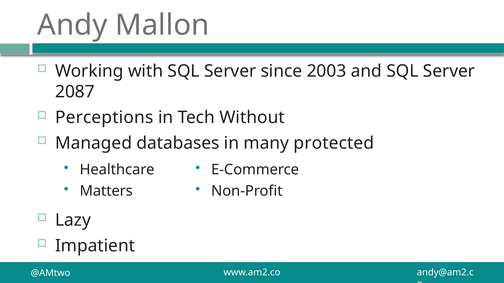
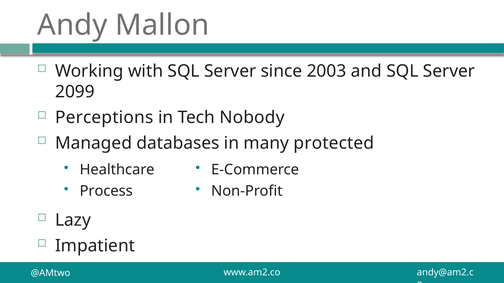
2087: 2087 -> 2099 (75, 92)
Without: Without -> Nobody (252, 118)
Matters: Matters -> Process (106, 191)
